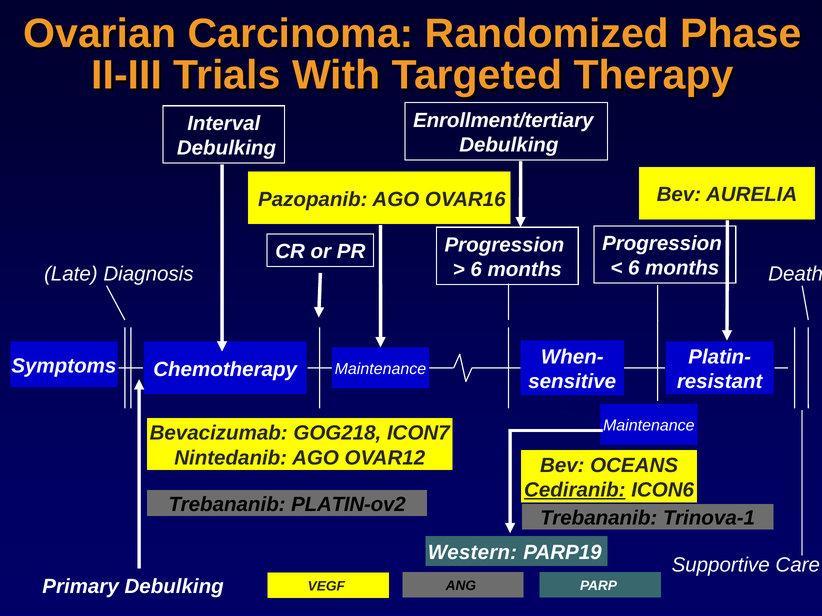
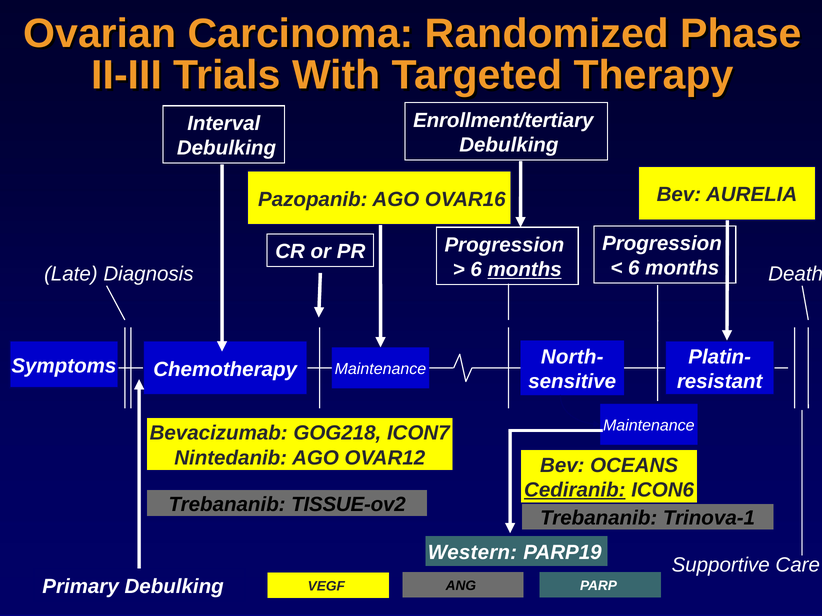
months underline: none -> present (525, 270)
When-: When- -> North- (572, 357)
PLATIN-ov2: PLATIN-ov2 -> TISSUE-ov2 (348, 505)
